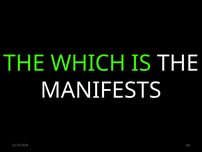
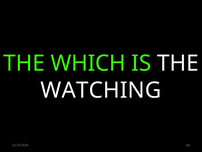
MANIFESTS: MANIFESTS -> WATCHING (101, 90)
